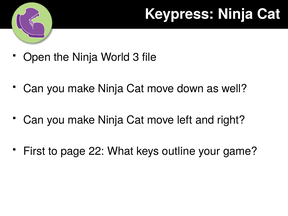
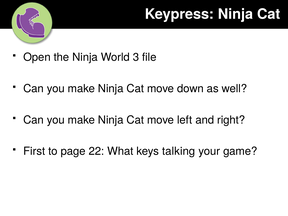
outline: outline -> talking (179, 151)
